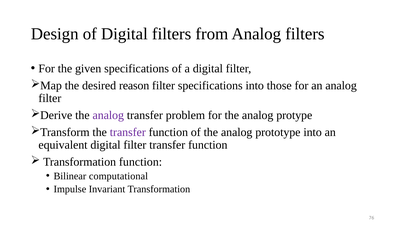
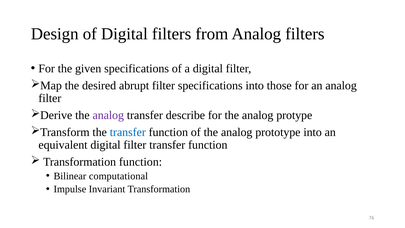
reason: reason -> abrupt (134, 85)
problem: problem -> describe (185, 115)
transfer colour: purple -> blue (128, 132)
